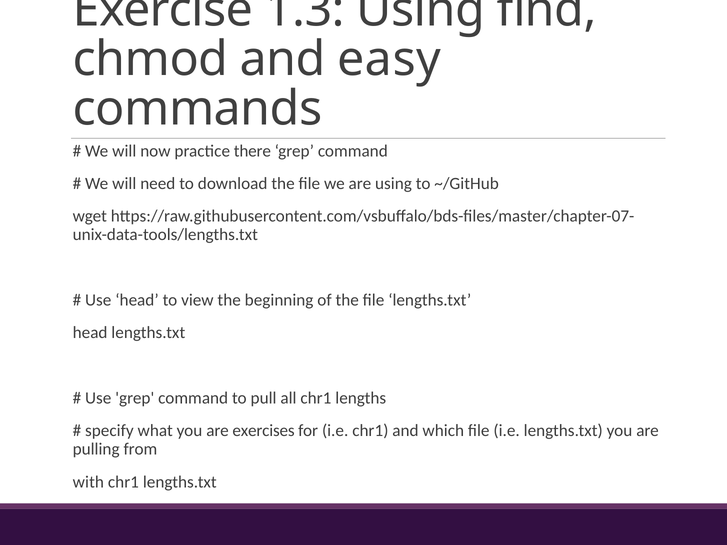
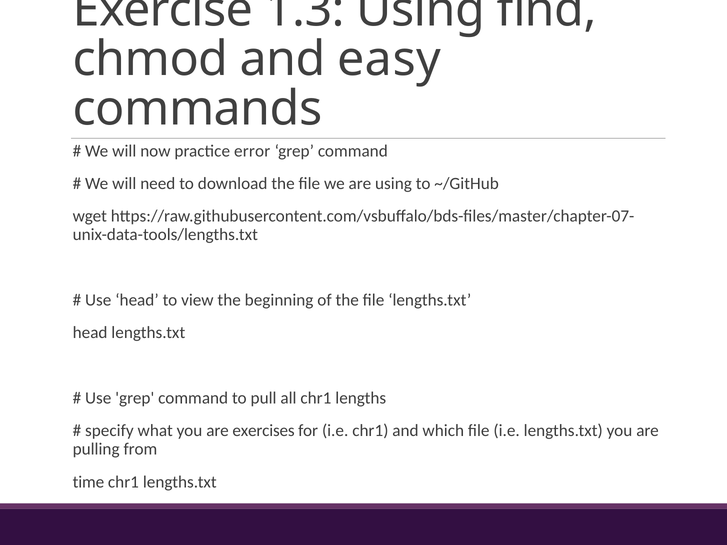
there: there -> error (252, 151)
with: with -> time (88, 482)
